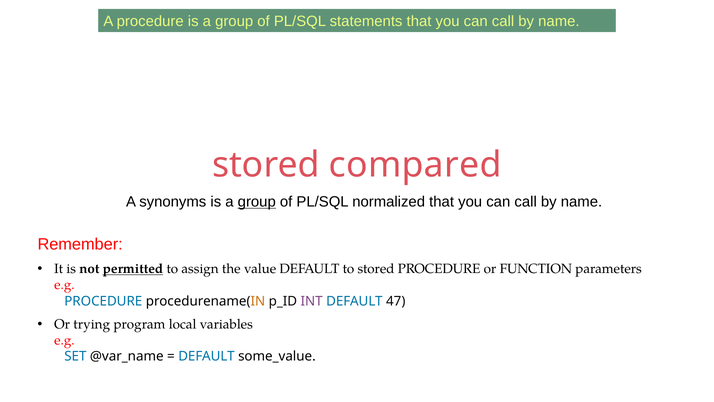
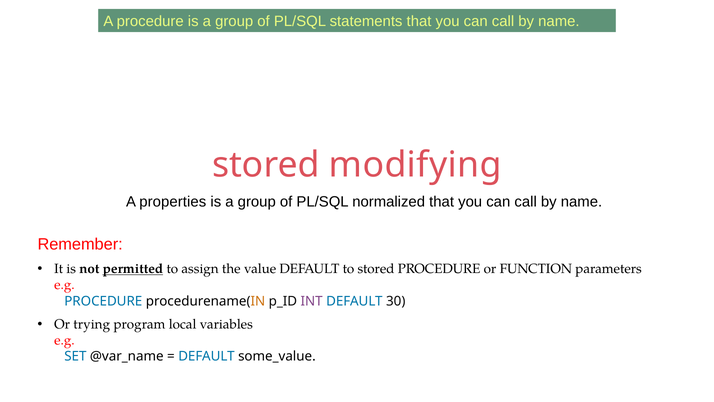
compared: compared -> modifying (415, 165)
synonyms: synonyms -> properties (173, 202)
group underline: present -> none (257, 202)
47: 47 -> 30 (396, 301)
